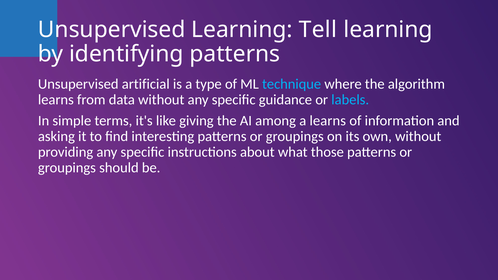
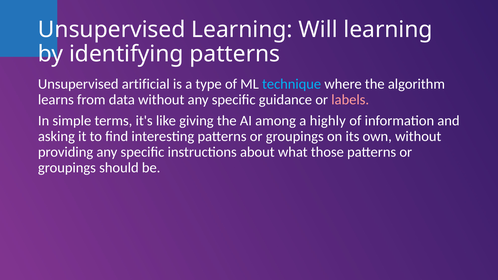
Tell: Tell -> Will (318, 30)
labels colour: light blue -> pink (350, 100)
a learns: learns -> highly (328, 121)
